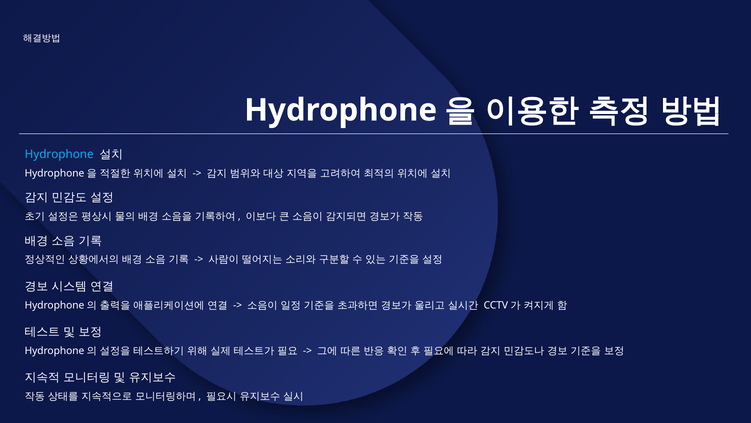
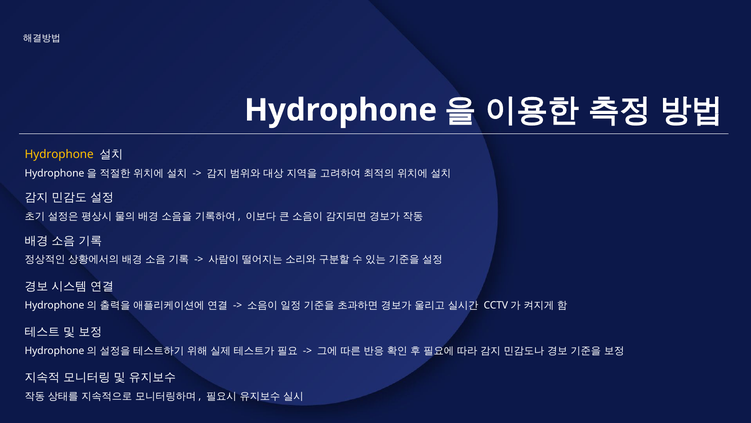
Hydrophone colour: light blue -> yellow (59, 154)
